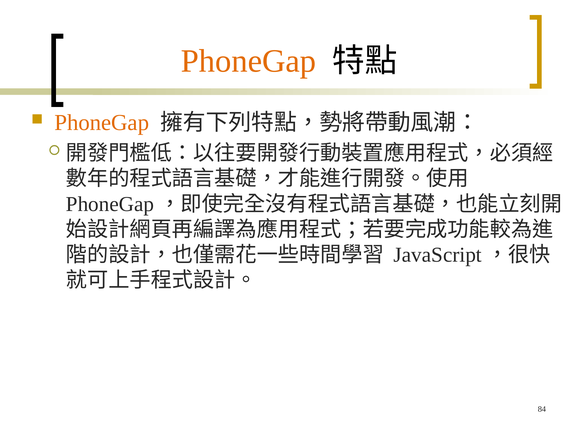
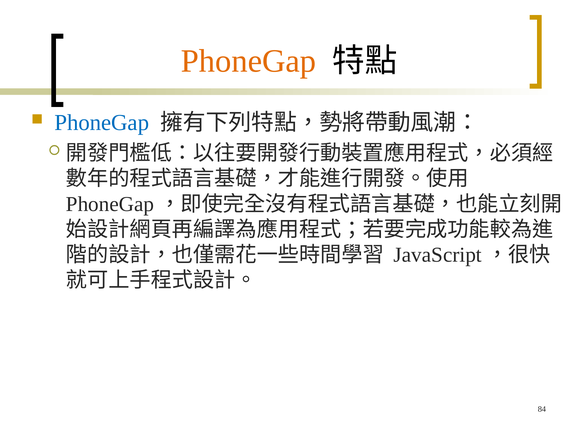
PhoneGap colour: orange -> blue (102, 123)
